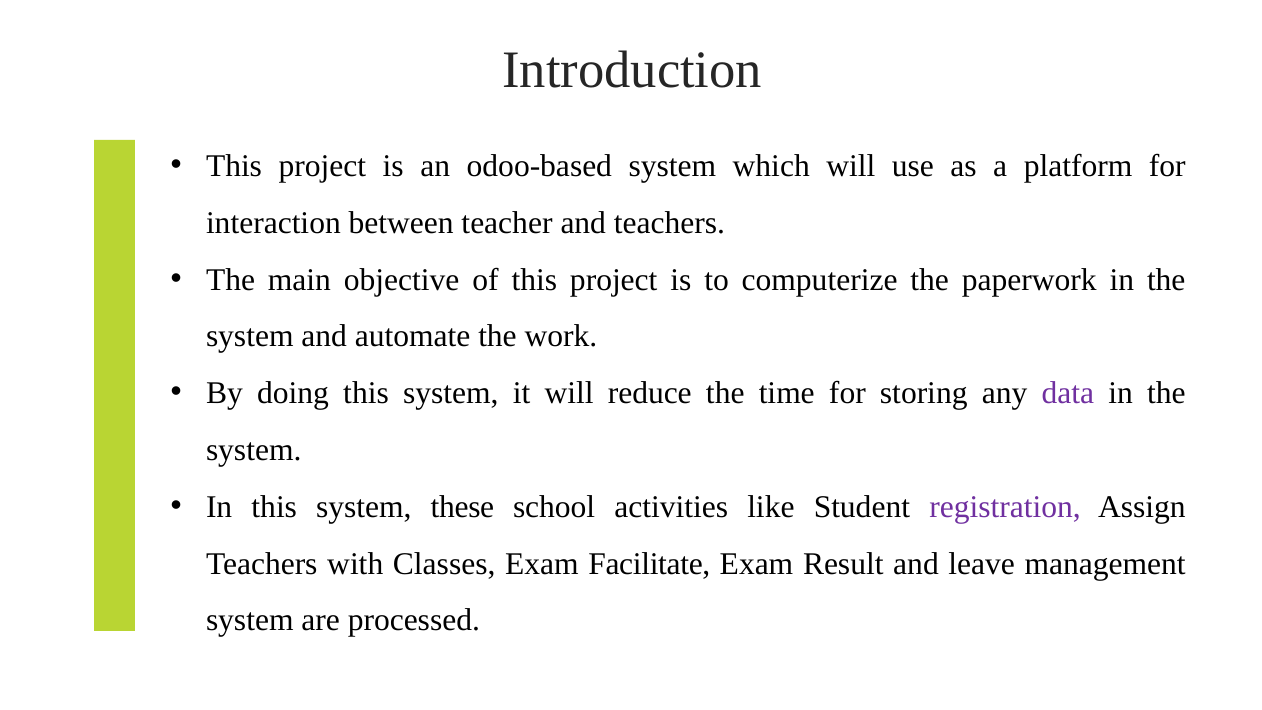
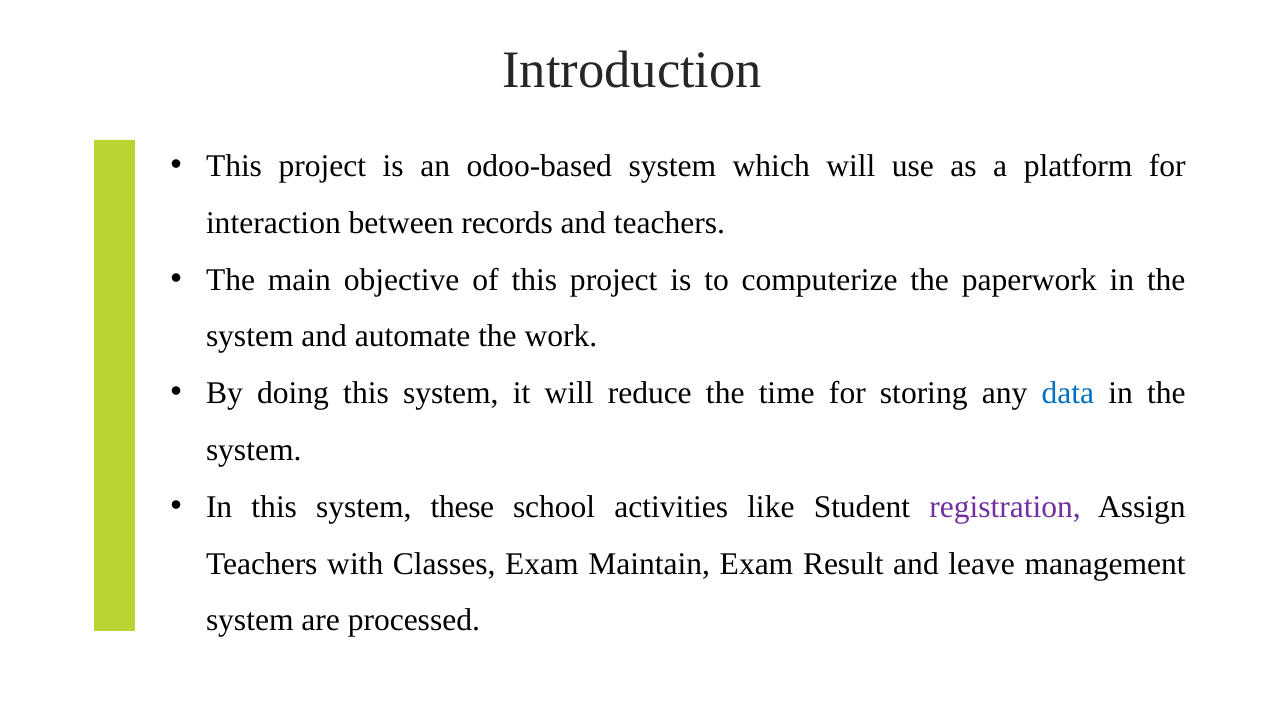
teacher: teacher -> records (507, 223)
data colour: purple -> blue (1068, 393)
Facilitate: Facilitate -> Maintain (649, 564)
